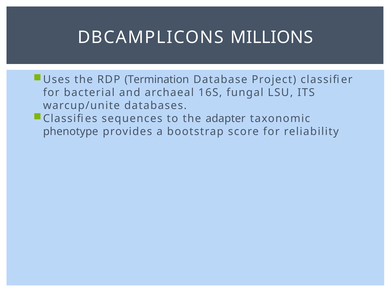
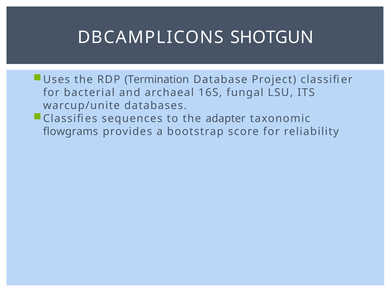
MILLIONS: MILLIONS -> SHOTGUN (272, 37)
phenotype: phenotype -> flowgrams (71, 132)
